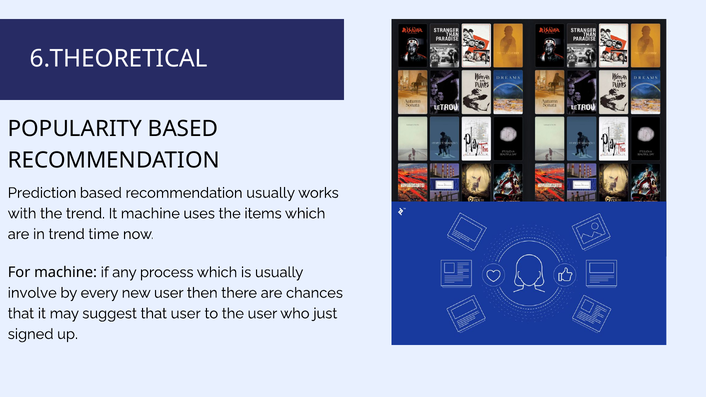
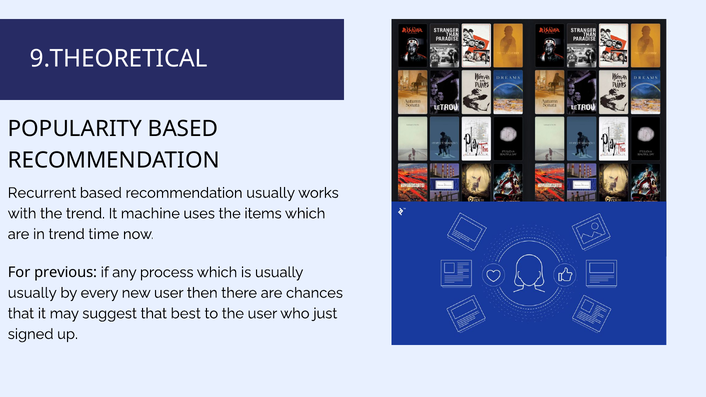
6.THEORETICAL: 6.THEORETICAL -> 9.THEORETICAL (119, 59)
Prediction: Prediction -> Recurrent (42, 193)
For machine: machine -> previous (66, 272)
involve: involve -> usually (32, 293)
that user: user -> best (186, 314)
